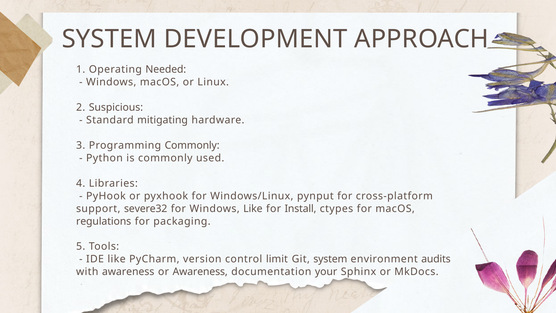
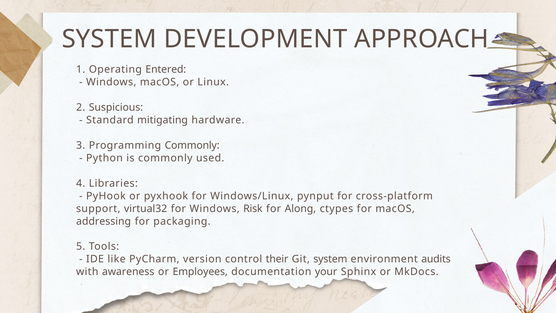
Needed: Needed -> Entered (166, 70)
severe32: severe32 -> virtual32 (146, 208)
Windows Like: Like -> Risk (253, 208)
Install: Install -> Along (300, 208)
regulations: regulations -> addressing (104, 221)
limit: limit -> their (277, 259)
or Awareness: Awareness -> Employees (200, 272)
